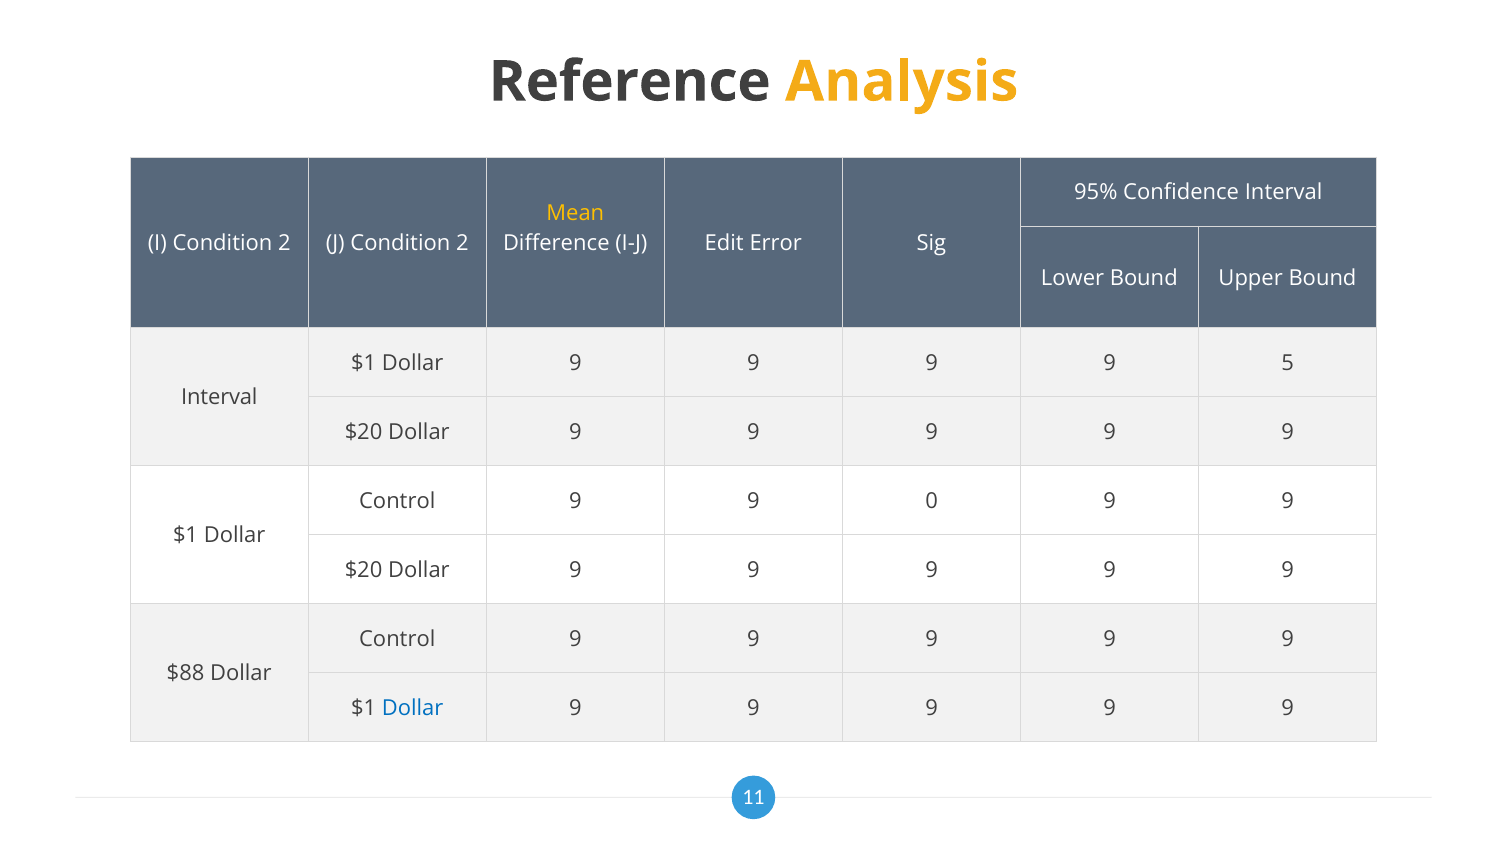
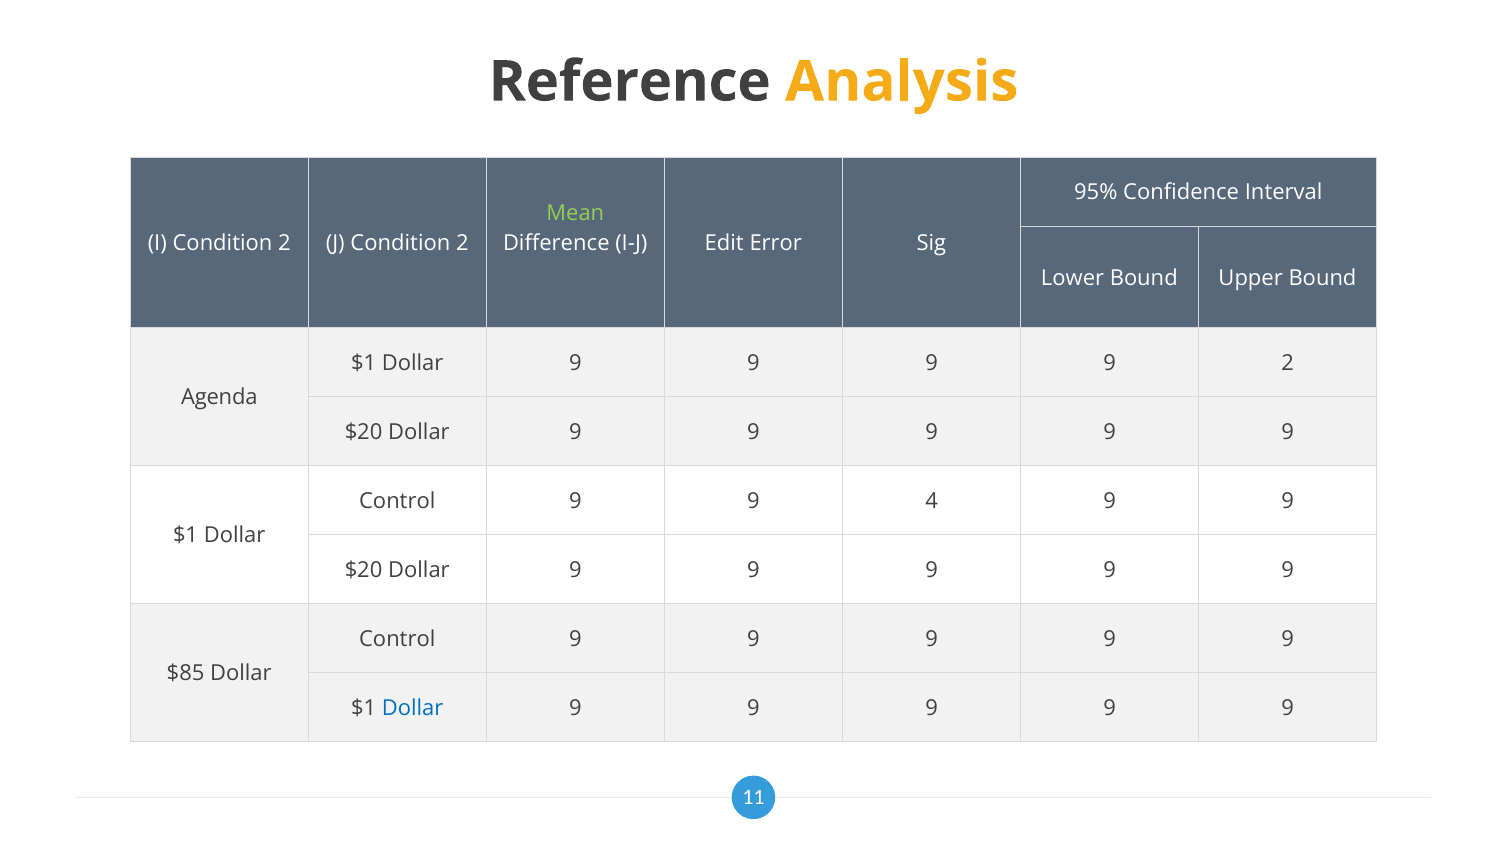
Mean colour: yellow -> light green (575, 213)
9 5: 5 -> 2 (1288, 363)
Interval: Interval -> Agenda (219, 397)
0: 0 -> 4 (932, 501)
$88: $88 -> $85 (186, 673)
